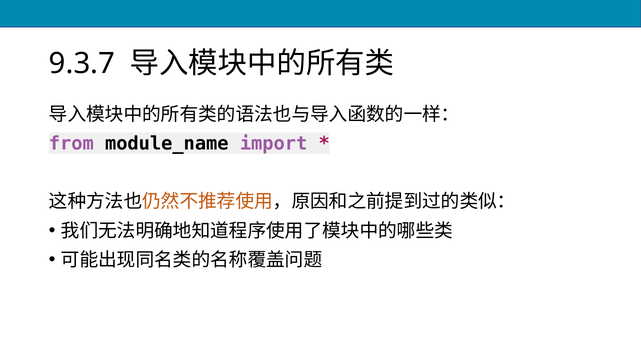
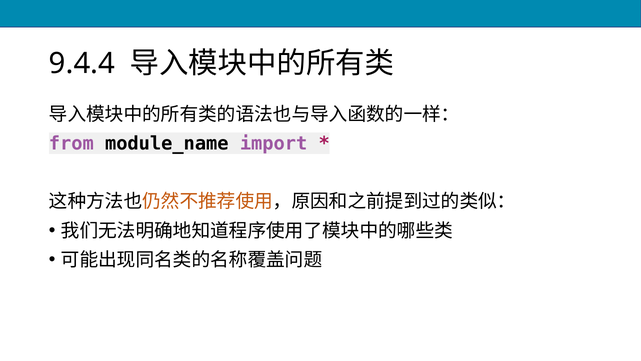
9.3.7: 9.3.7 -> 9.4.4 (82, 64)
